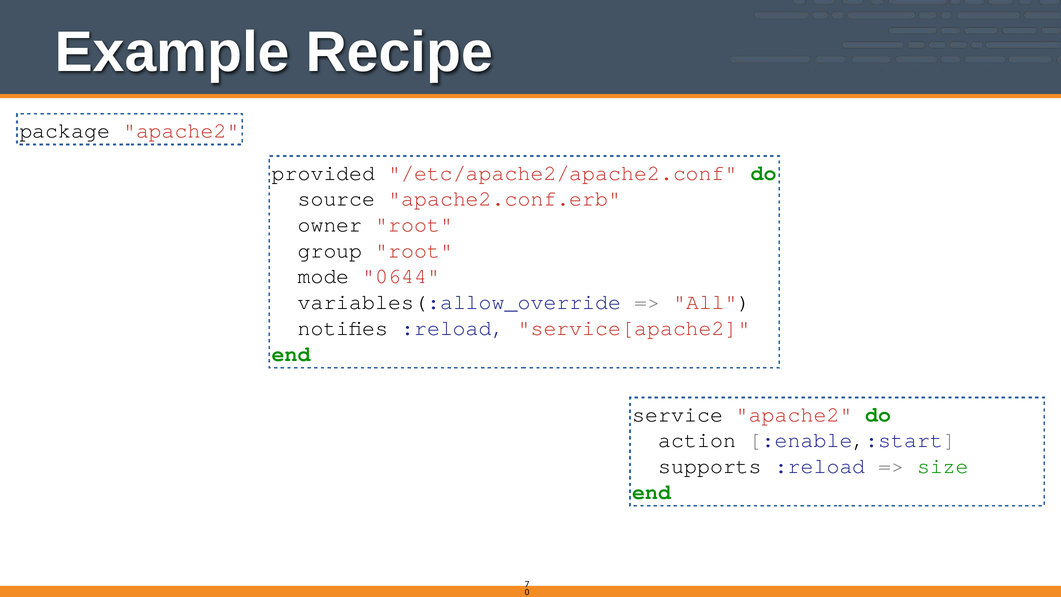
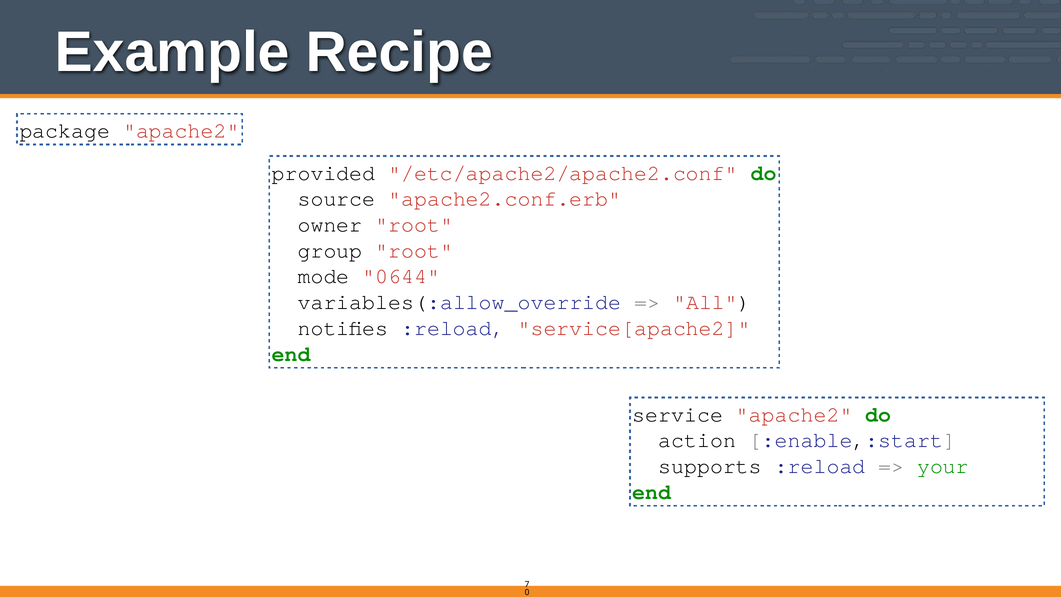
size: size -> your (943, 466)
